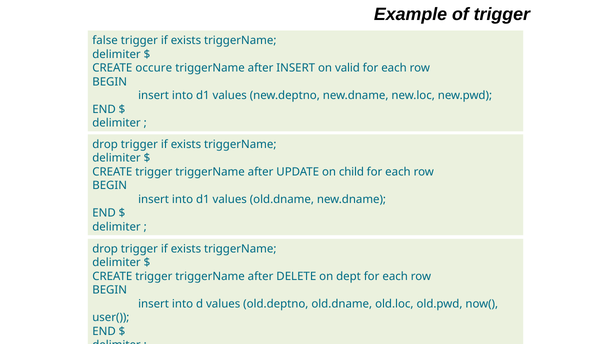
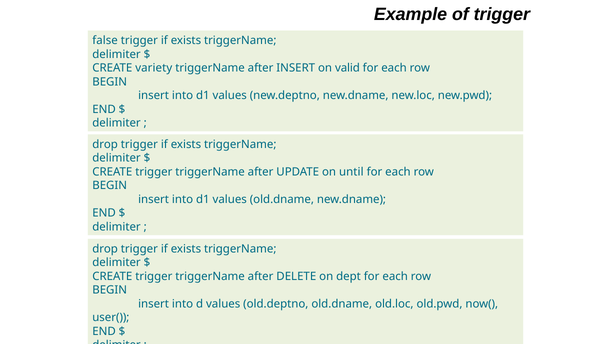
occure: occure -> variety (154, 68)
child: child -> until (351, 172)
